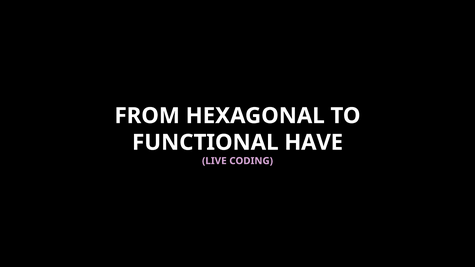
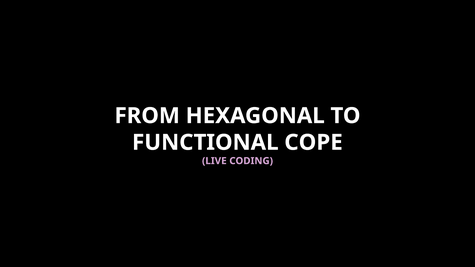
HAVE: HAVE -> COPE (314, 143)
